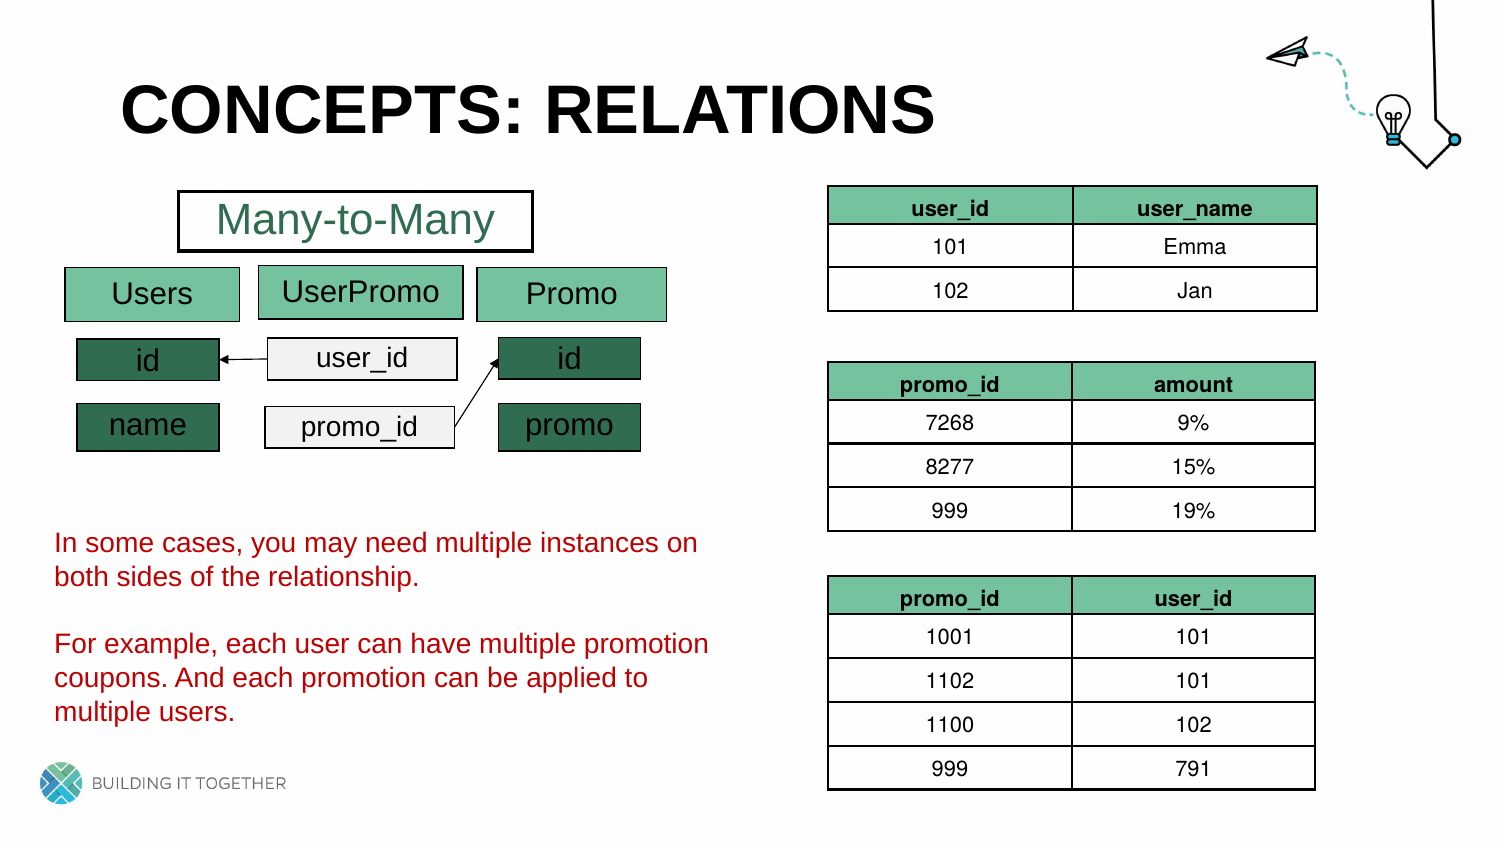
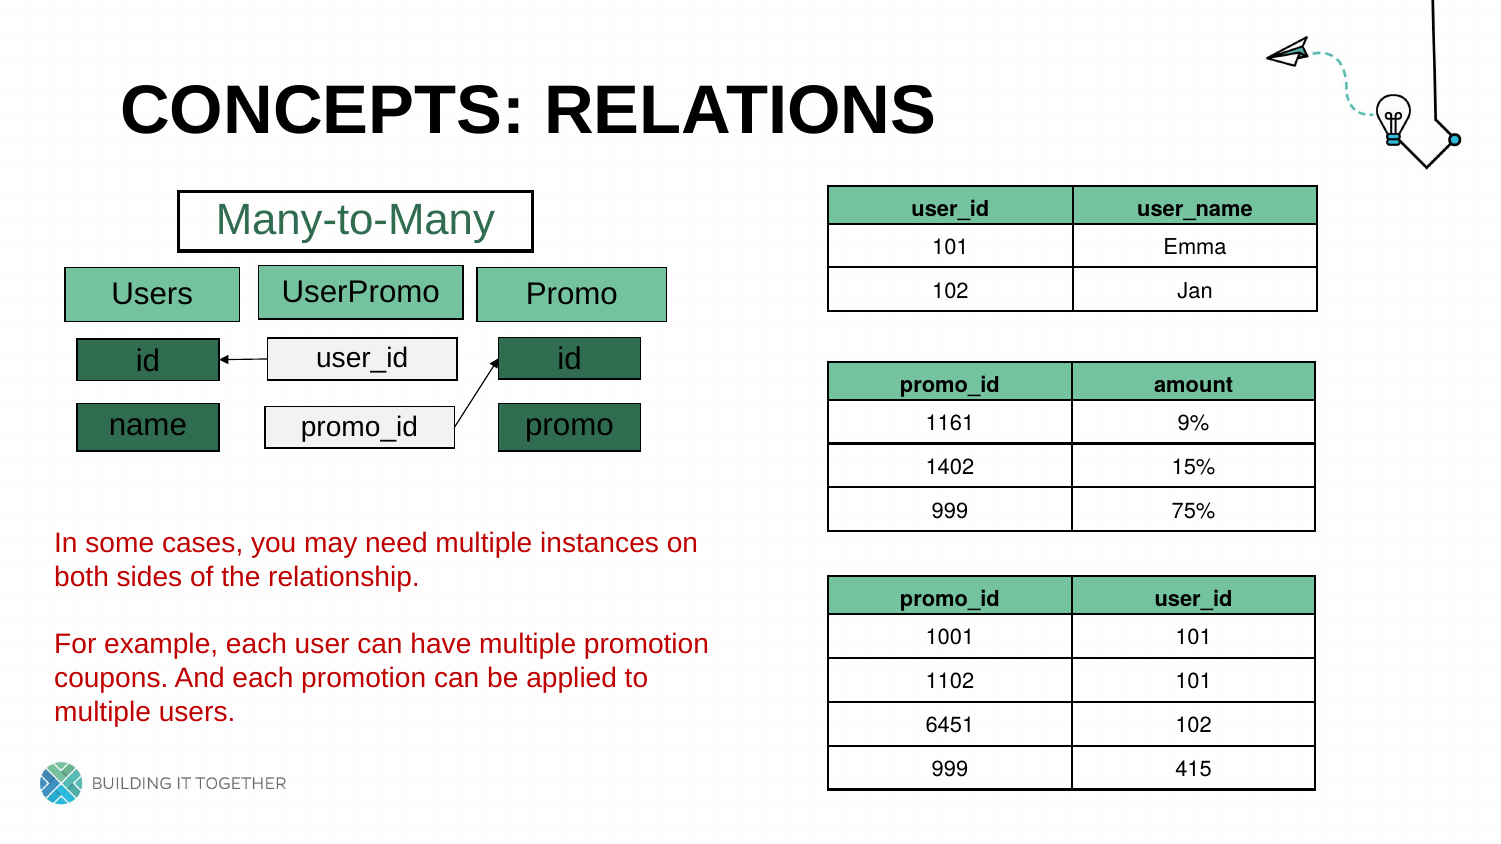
7268: 7268 -> 1161 (950, 423)
8277: 8277 -> 1402 (950, 467)
19%: 19% -> 75% (1194, 511)
1100: 1100 -> 6451 (950, 725)
791: 791 -> 415 (1194, 769)
